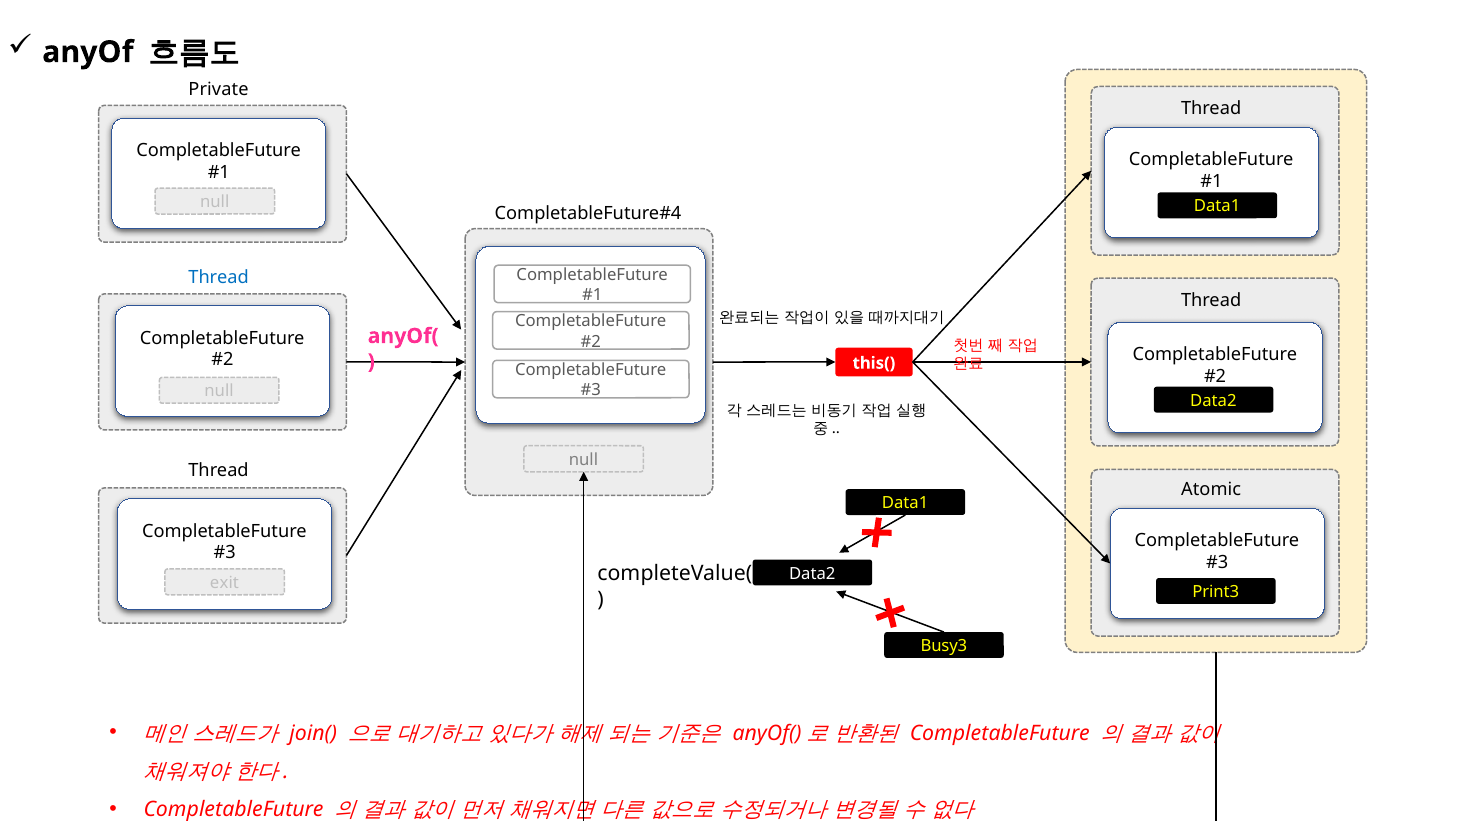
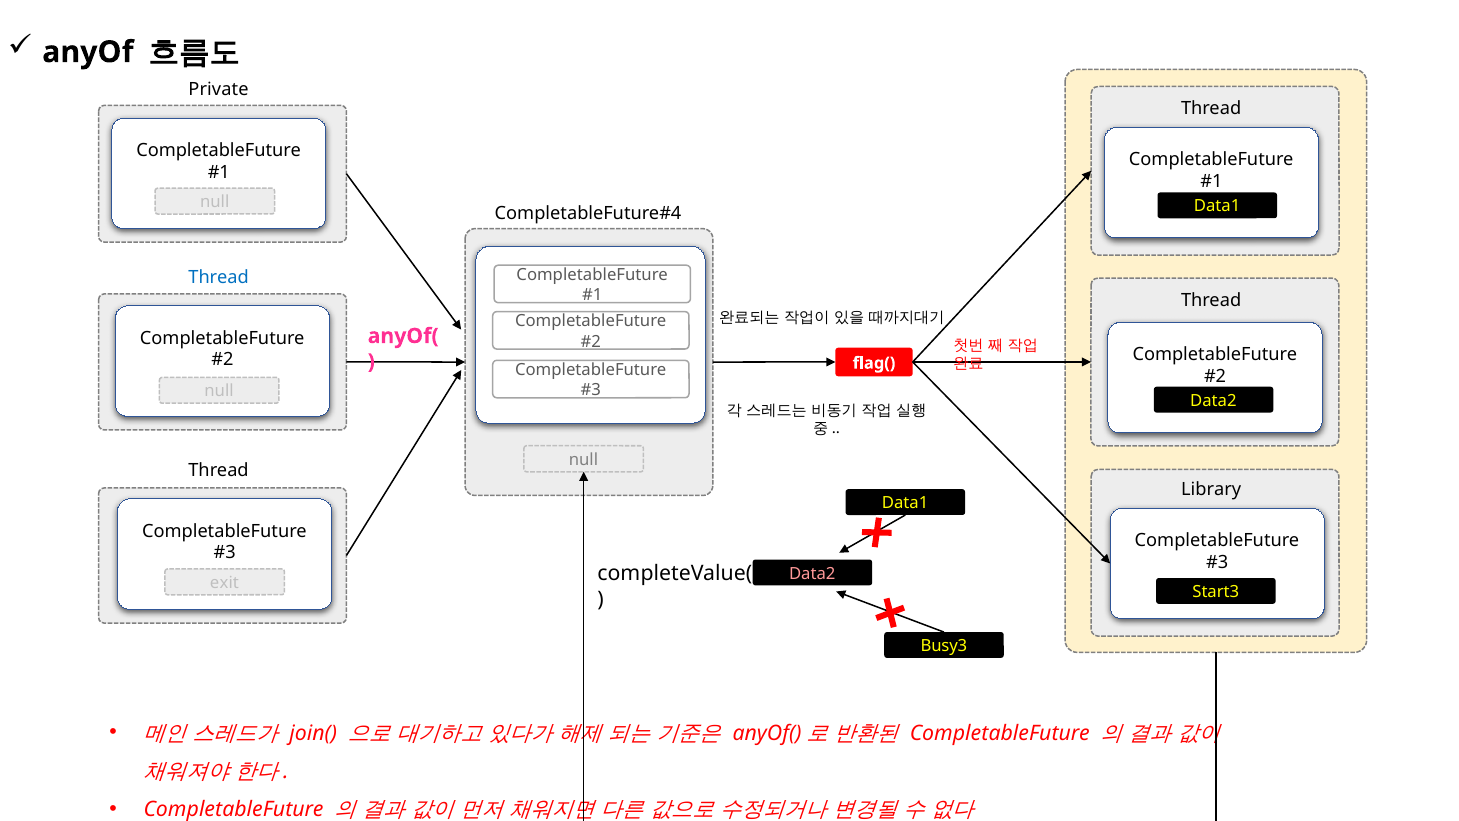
this(: this( -> flag( (874, 363)
Atomic: Atomic -> Library (1211, 489)
Data2 colour: white -> pink (812, 573)
Print3: Print3 -> Start3 (1216, 592)
